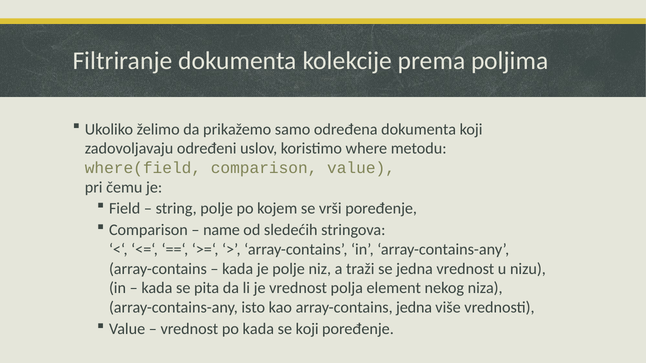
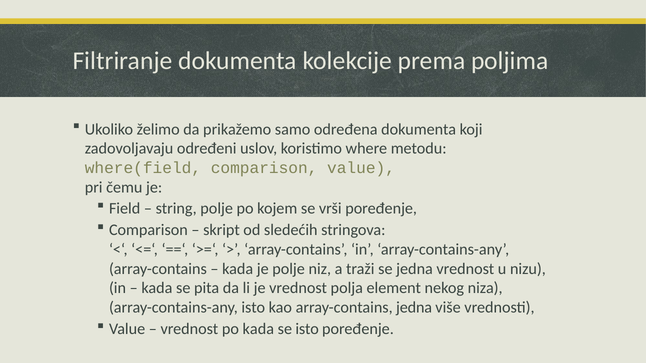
name: name -> skript (221, 230)
se koji: koji -> isto (307, 329)
